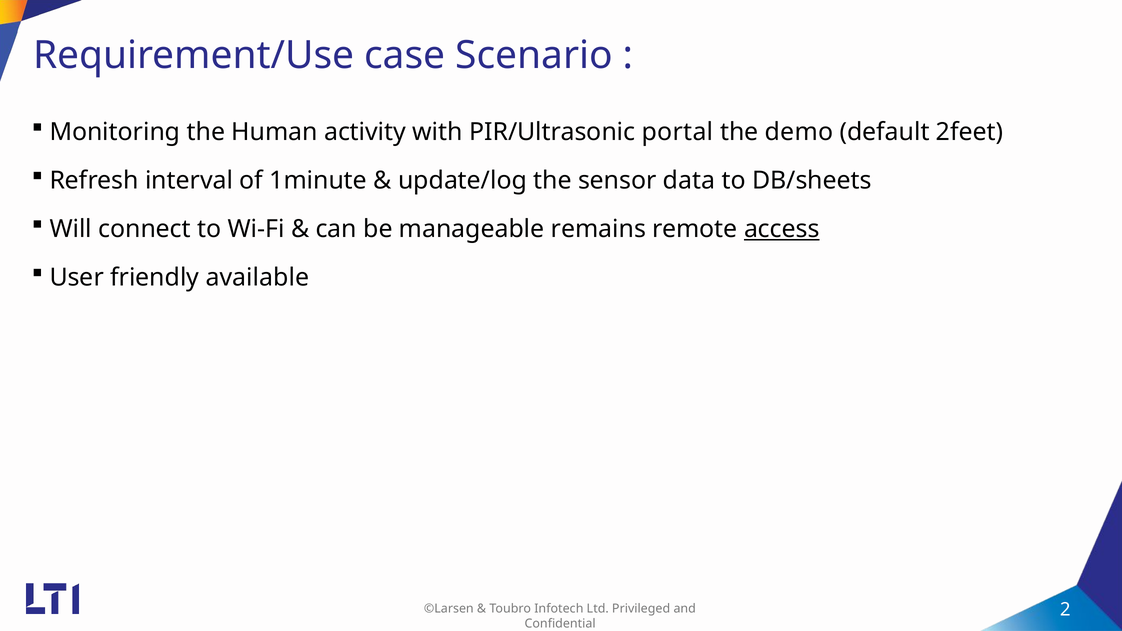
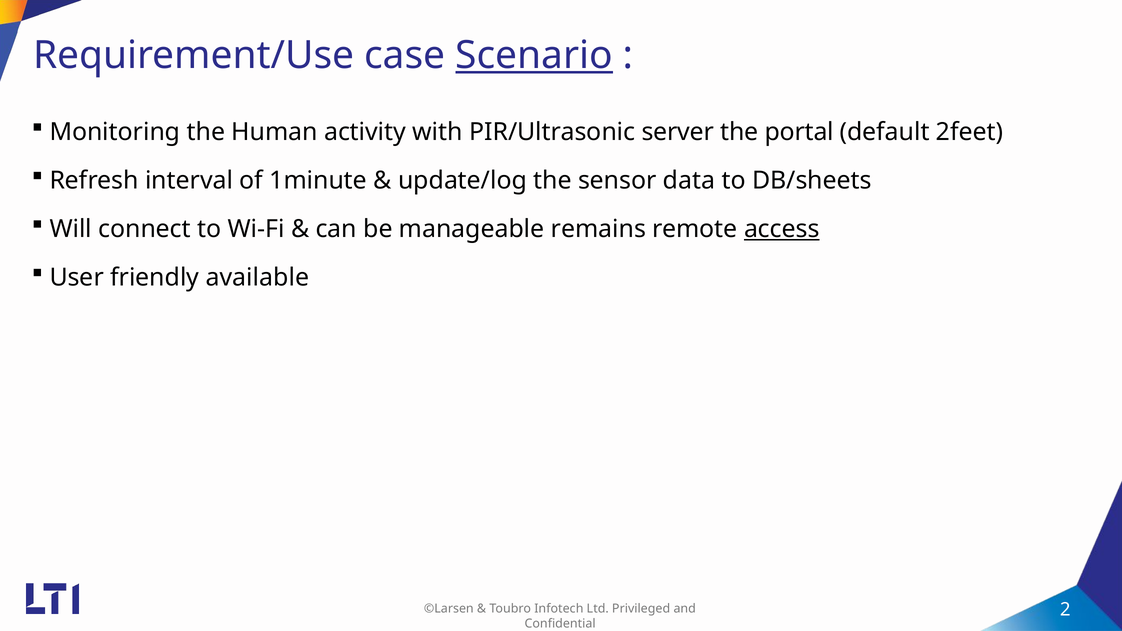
Scenario underline: none -> present (534, 56)
portal: portal -> server (678, 132)
demo: demo -> portal (799, 132)
